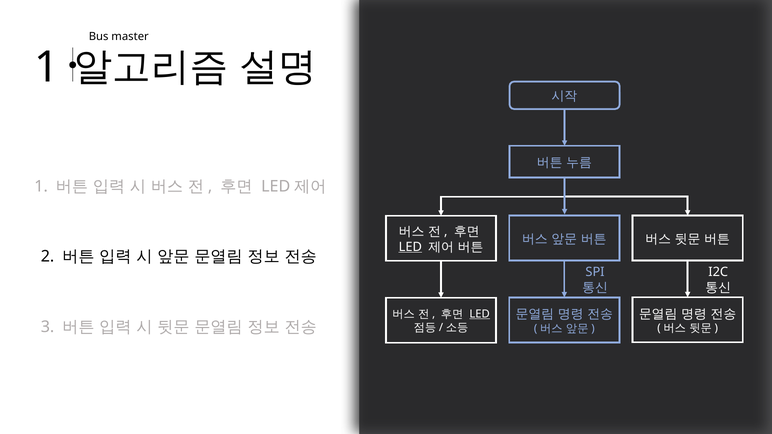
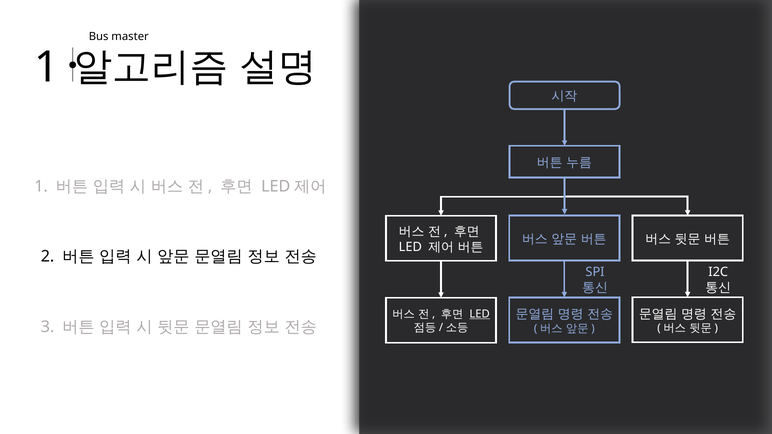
LED underline: present -> none (410, 247)
